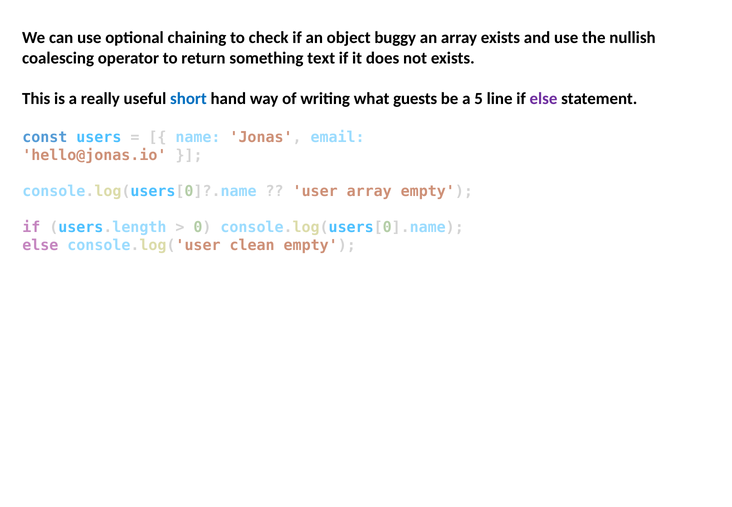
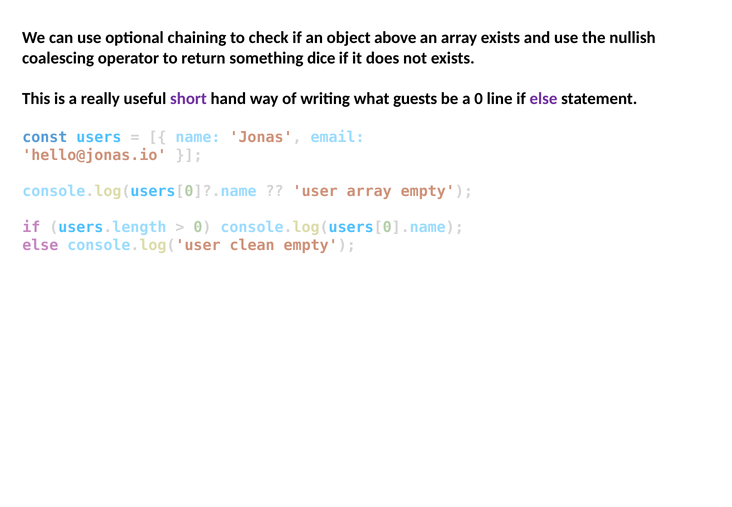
buggy: buggy -> above (395, 38)
text: text -> dice (321, 58)
short colour: blue -> purple (188, 99)
a 5: 5 -> 0 (479, 99)
